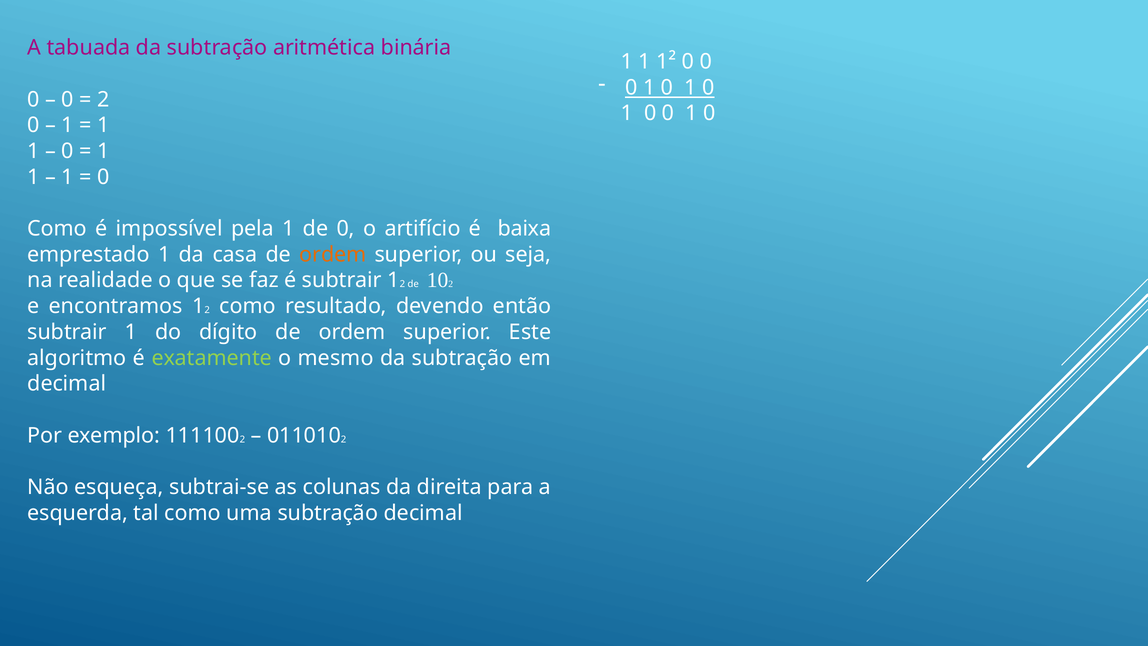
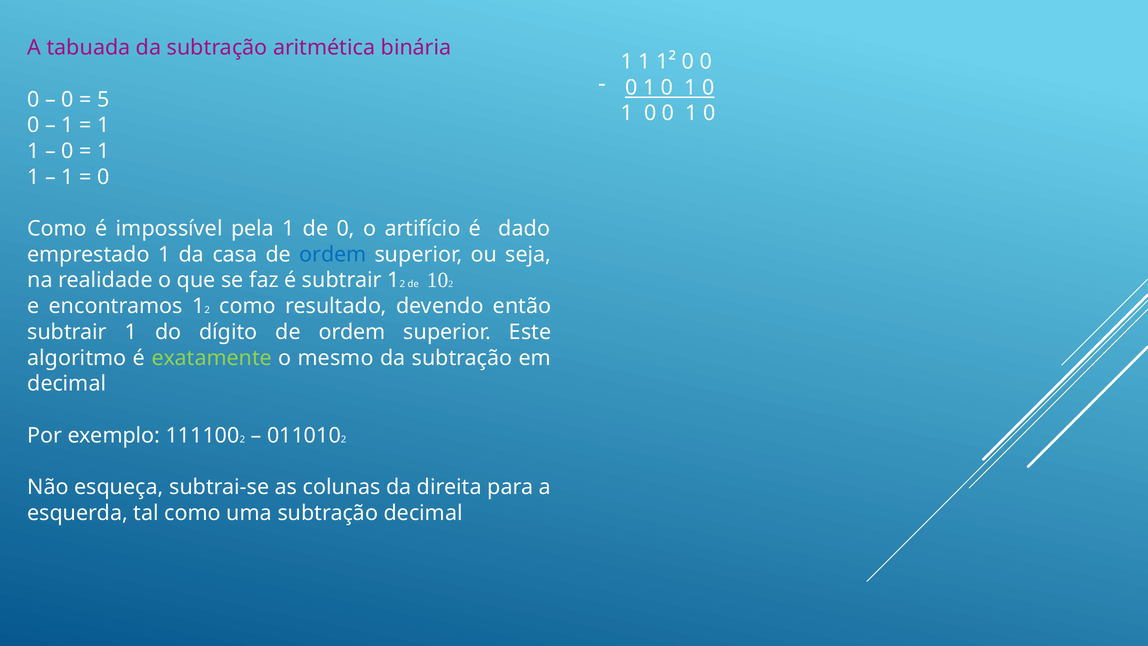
2: 2 -> 5 (103, 99)
baixa: baixa -> dado (524, 229)
ordem colour: orange -> blue (333, 254)
